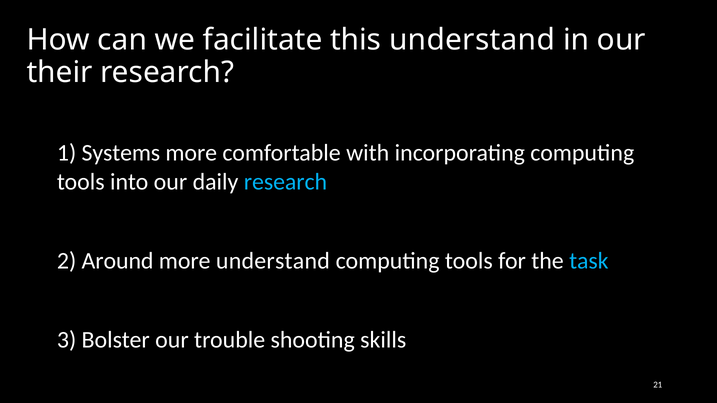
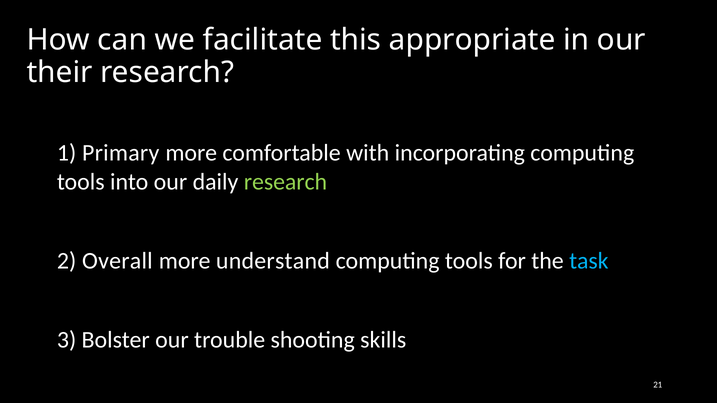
this understand: understand -> appropriate (472, 40)
Systems: Systems -> Primary (121, 153)
research colour: light blue -> light green (285, 182)
Around: Around -> Overall (117, 261)
